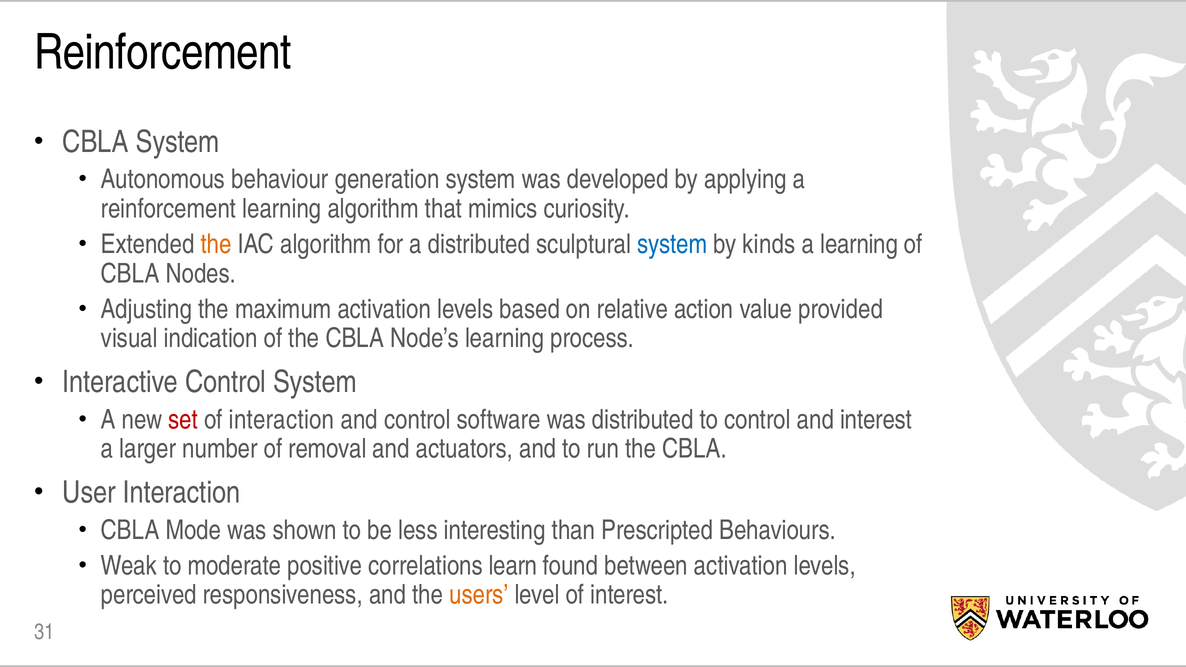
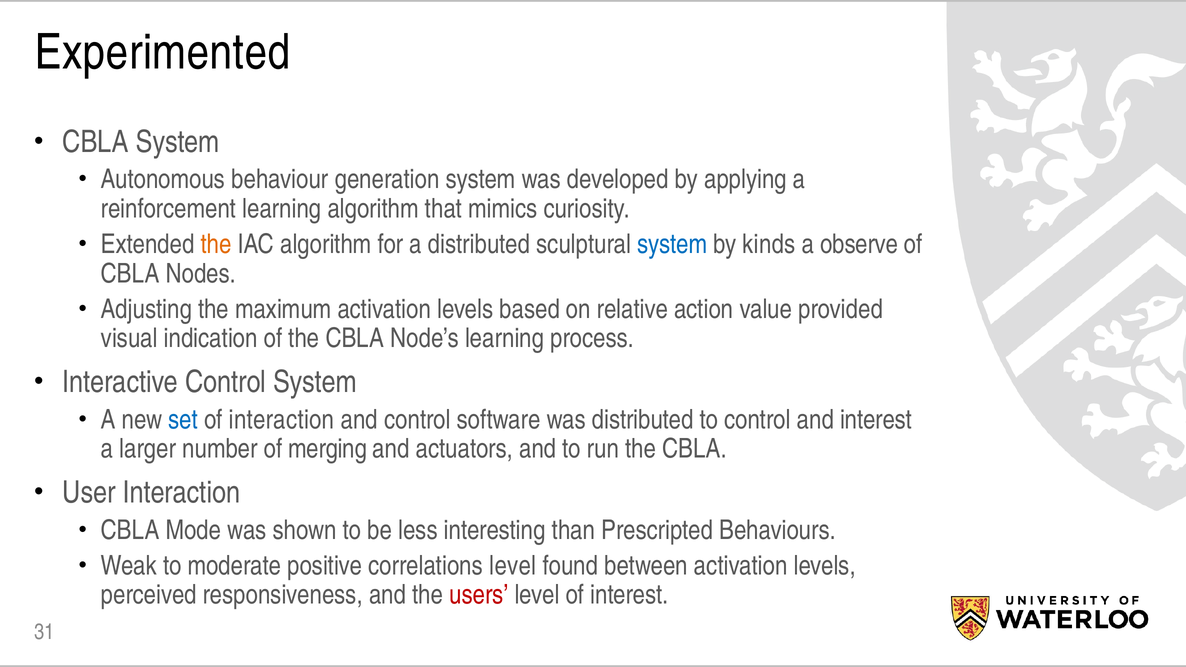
Reinforcement: Reinforcement -> Experimented (162, 52)
a learning: learning -> observe (859, 244)
set colour: red -> blue (183, 420)
removal: removal -> merging (328, 449)
correlations learn: learn -> level (513, 566)
users colour: orange -> red (479, 595)
